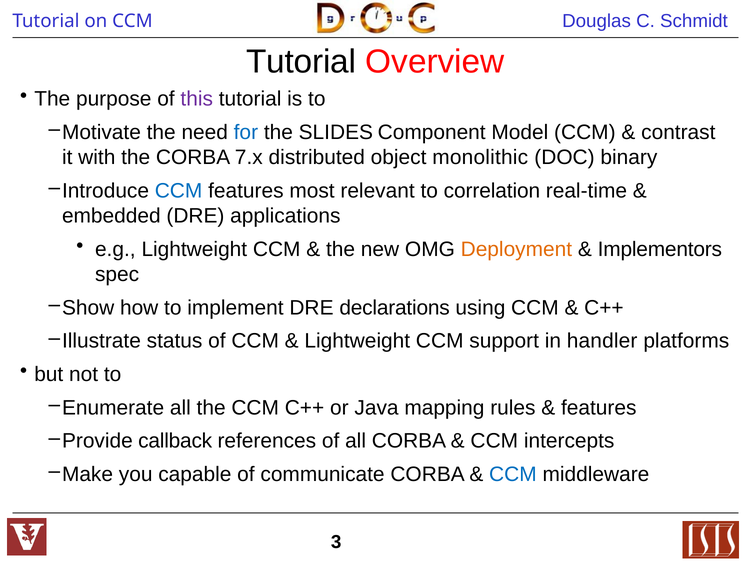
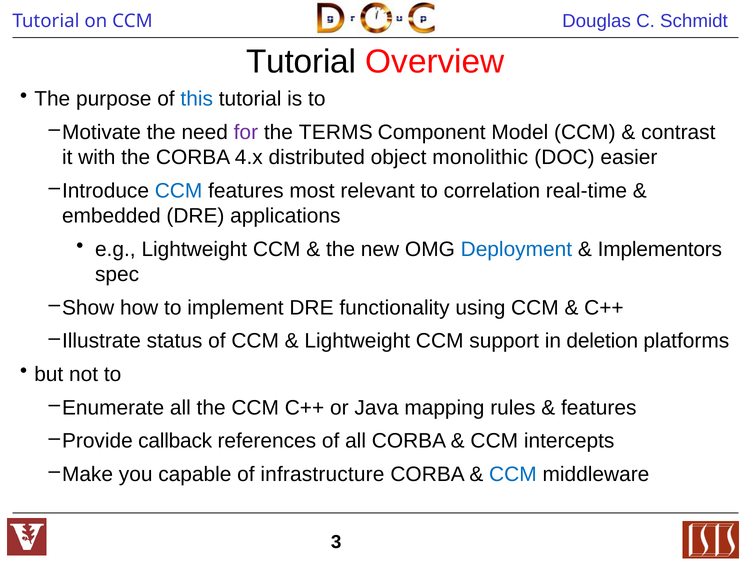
this colour: purple -> blue (197, 99)
for colour: blue -> purple (246, 132)
SLIDES: SLIDES -> TERMS (336, 132)
7.x: 7.x -> 4.x (249, 158)
binary: binary -> easier (629, 158)
Deployment colour: orange -> blue (516, 249)
declarations: declarations -> functionality (394, 308)
handler: handler -> deletion (602, 341)
communicate: communicate -> infrastructure (322, 475)
